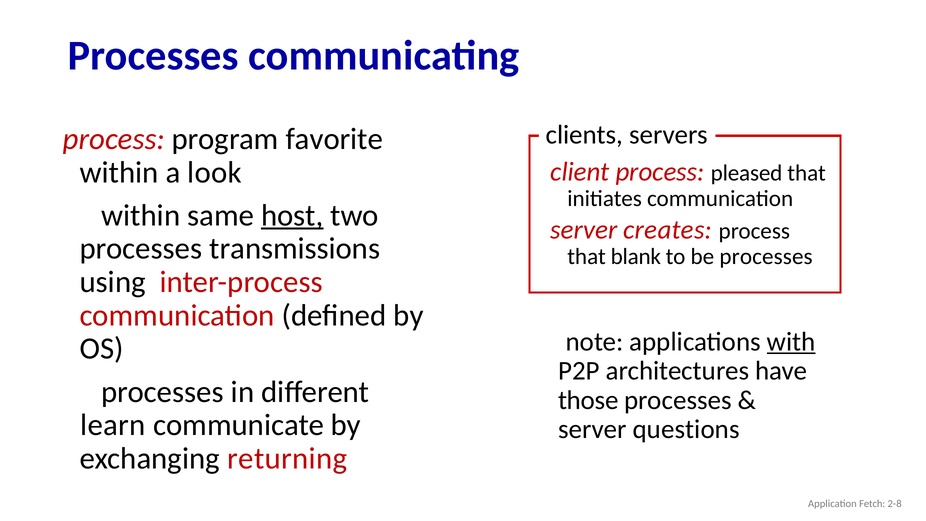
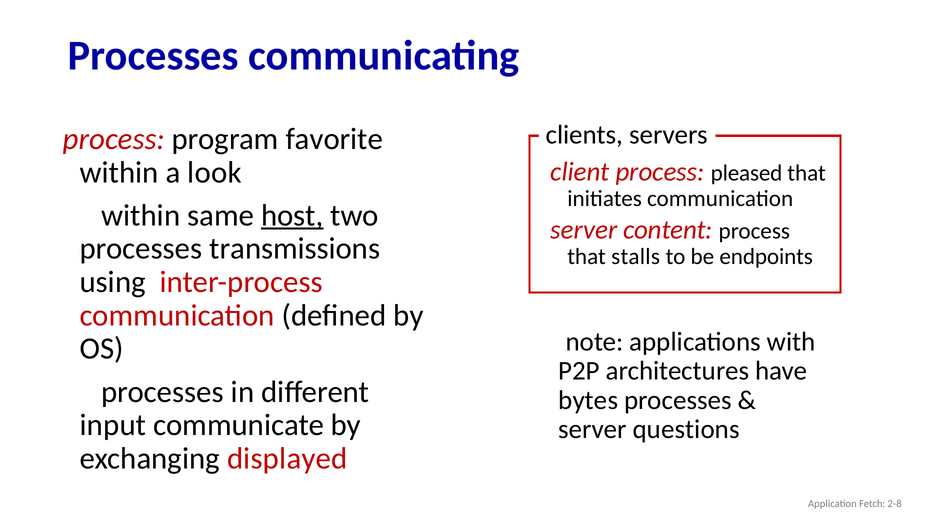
creates: creates -> content (668, 230)
blank: blank -> stalls (636, 257)
be processes: processes -> endpoints (766, 257)
with underline: present -> none (791, 342)
those: those -> bytes (588, 400)
learn: learn -> input (113, 425)
returning: returning -> displayed (287, 458)
